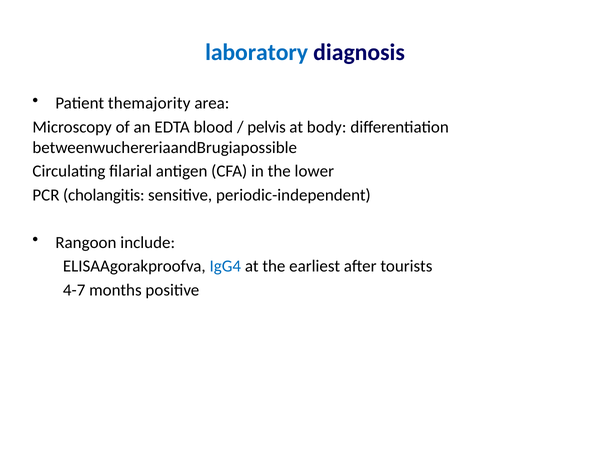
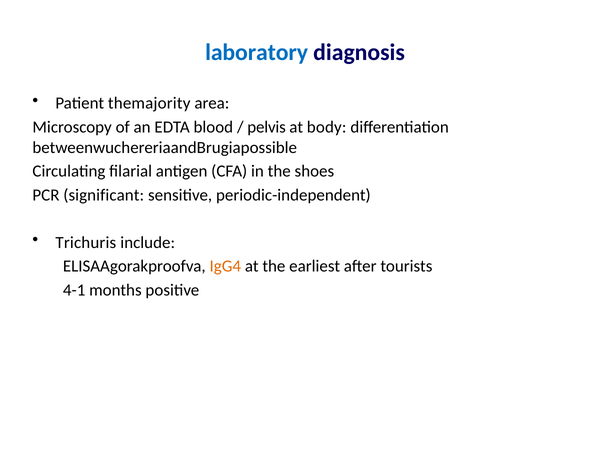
lower: lower -> shoes (314, 171)
cholangitis: cholangitis -> significant (104, 195)
Rangoon: Rangoon -> Trichuris (86, 242)
IgG4 colour: blue -> orange (225, 266)
4-7: 4-7 -> 4-1 (74, 290)
